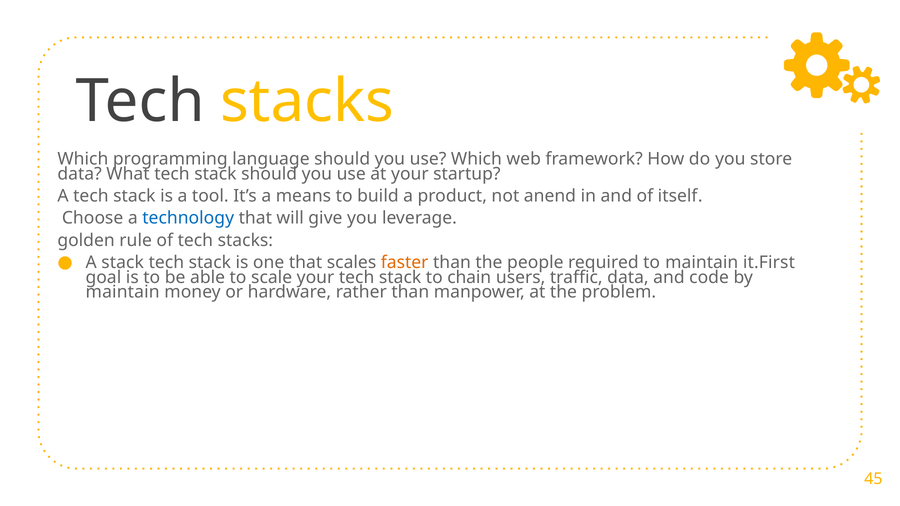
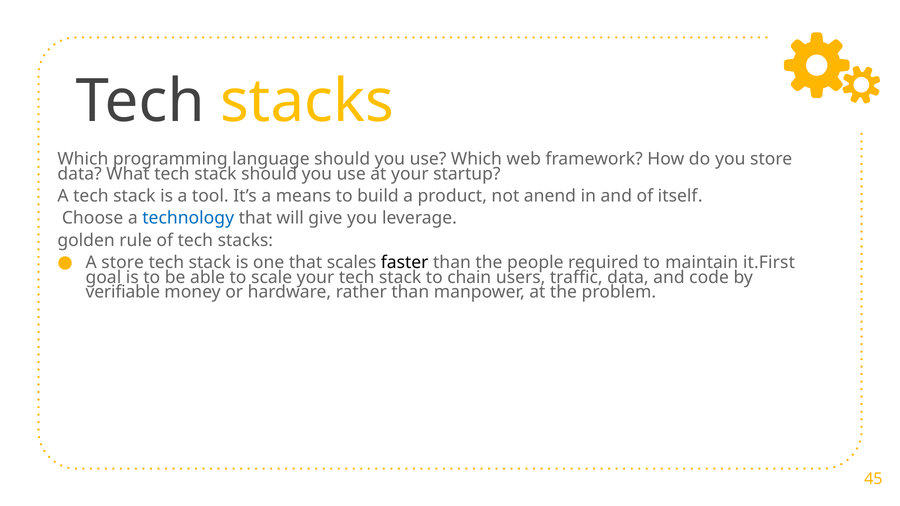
A stack: stack -> store (123, 263)
faster colour: orange -> black (405, 263)
maintain: maintain -> verifiable (123, 292)
